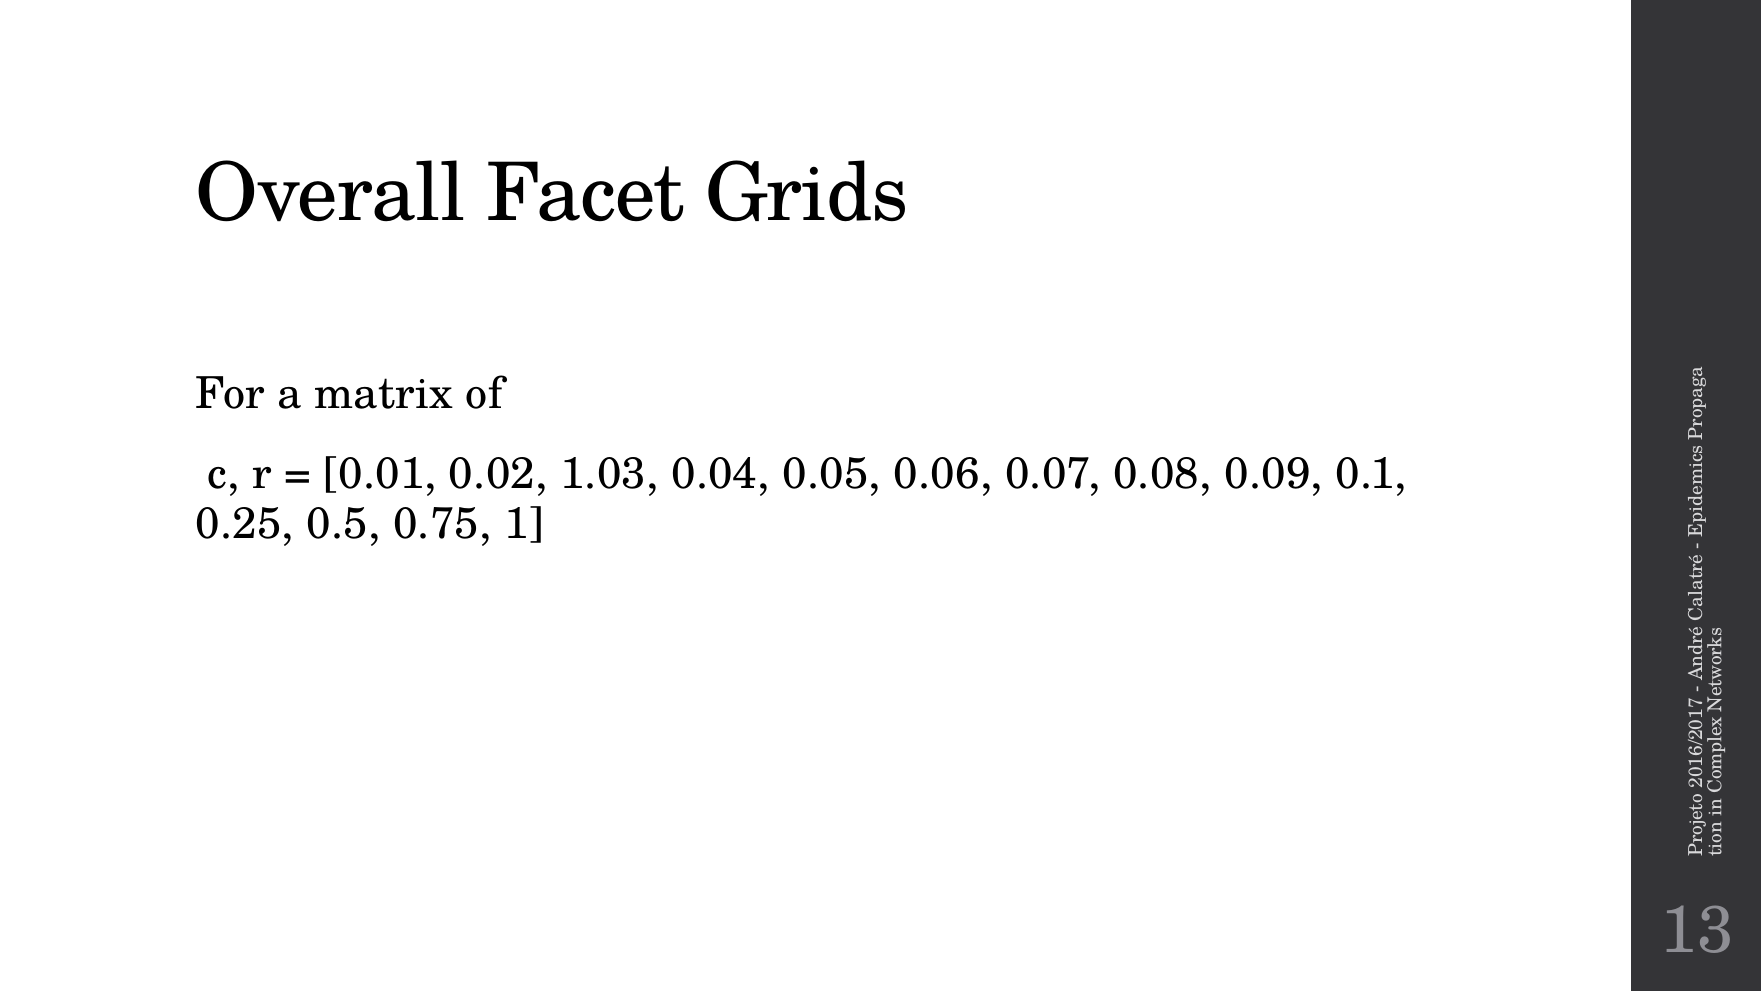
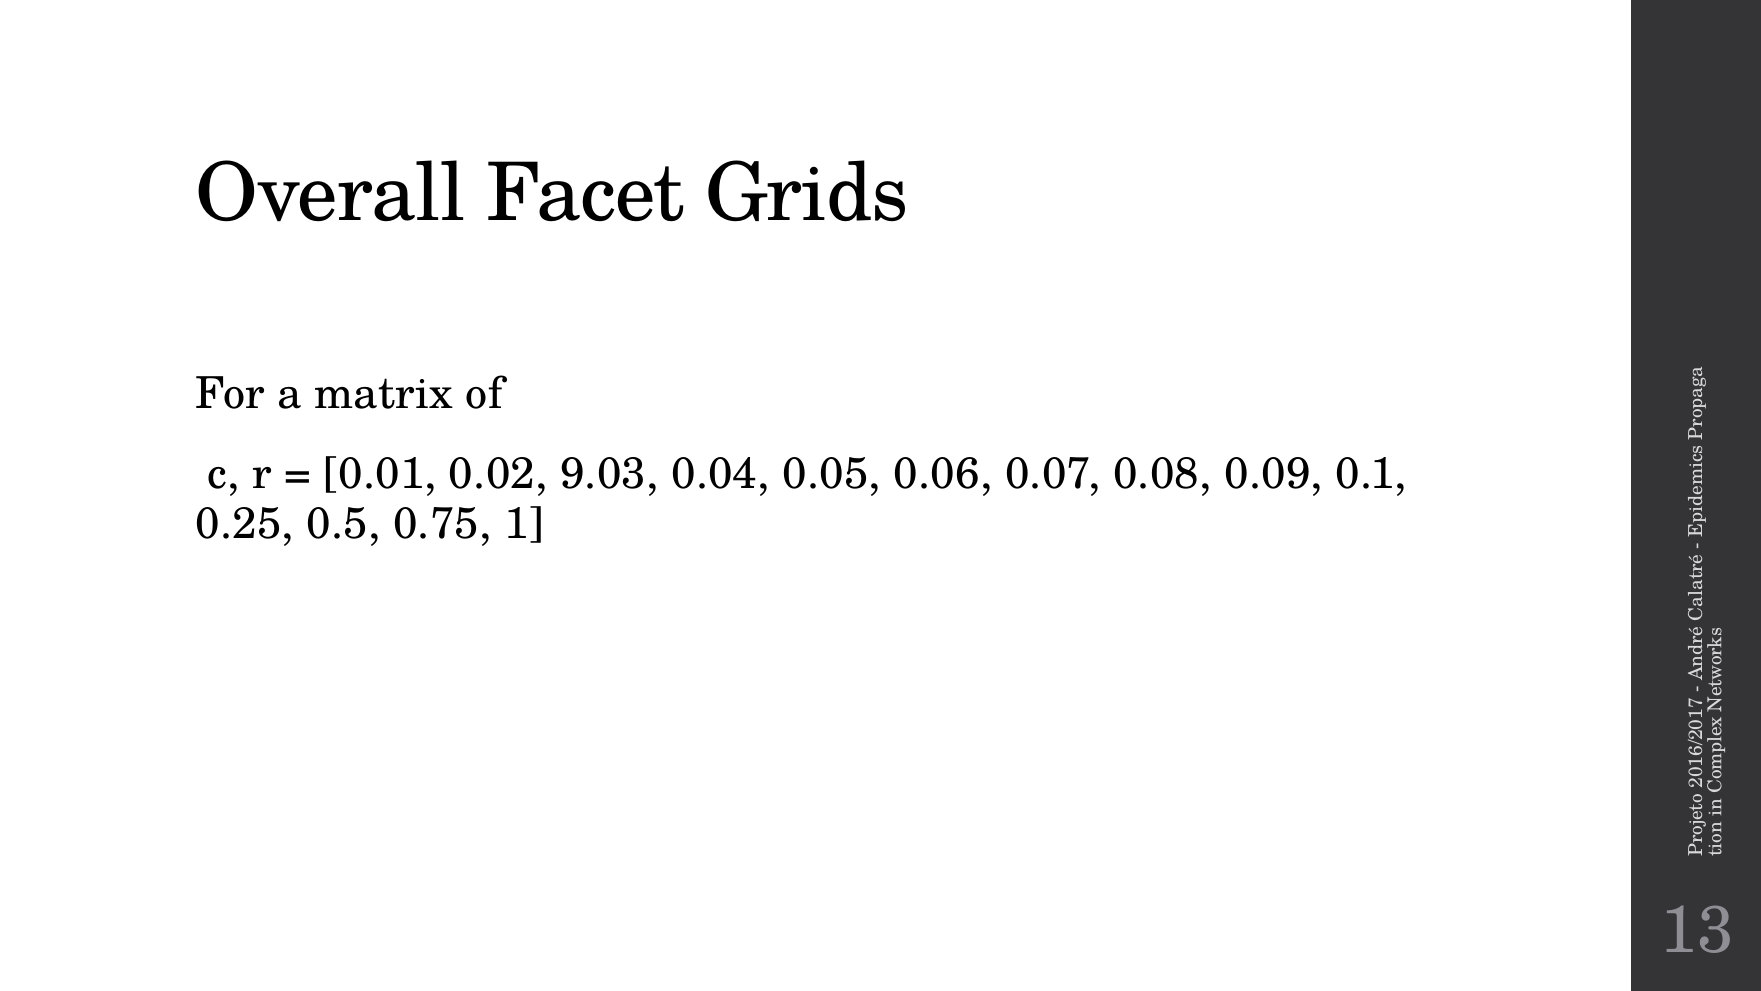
1.03: 1.03 -> 9.03 (609, 474)
